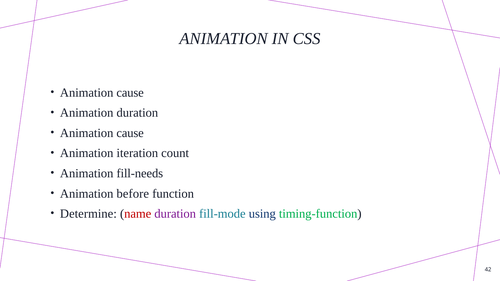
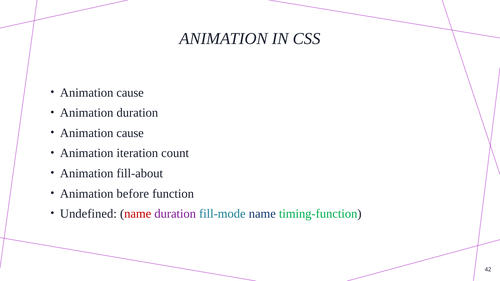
fill-needs: fill-needs -> fill-about (140, 174)
Determine: Determine -> Undefined (88, 214)
fill-mode using: using -> name (262, 214)
